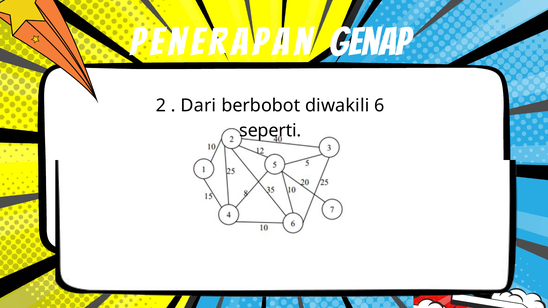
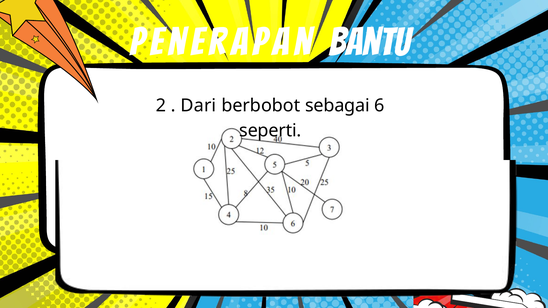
genap: genap -> bantu (369, 43)
diwakili: diwakili -> sebagai (337, 106)
